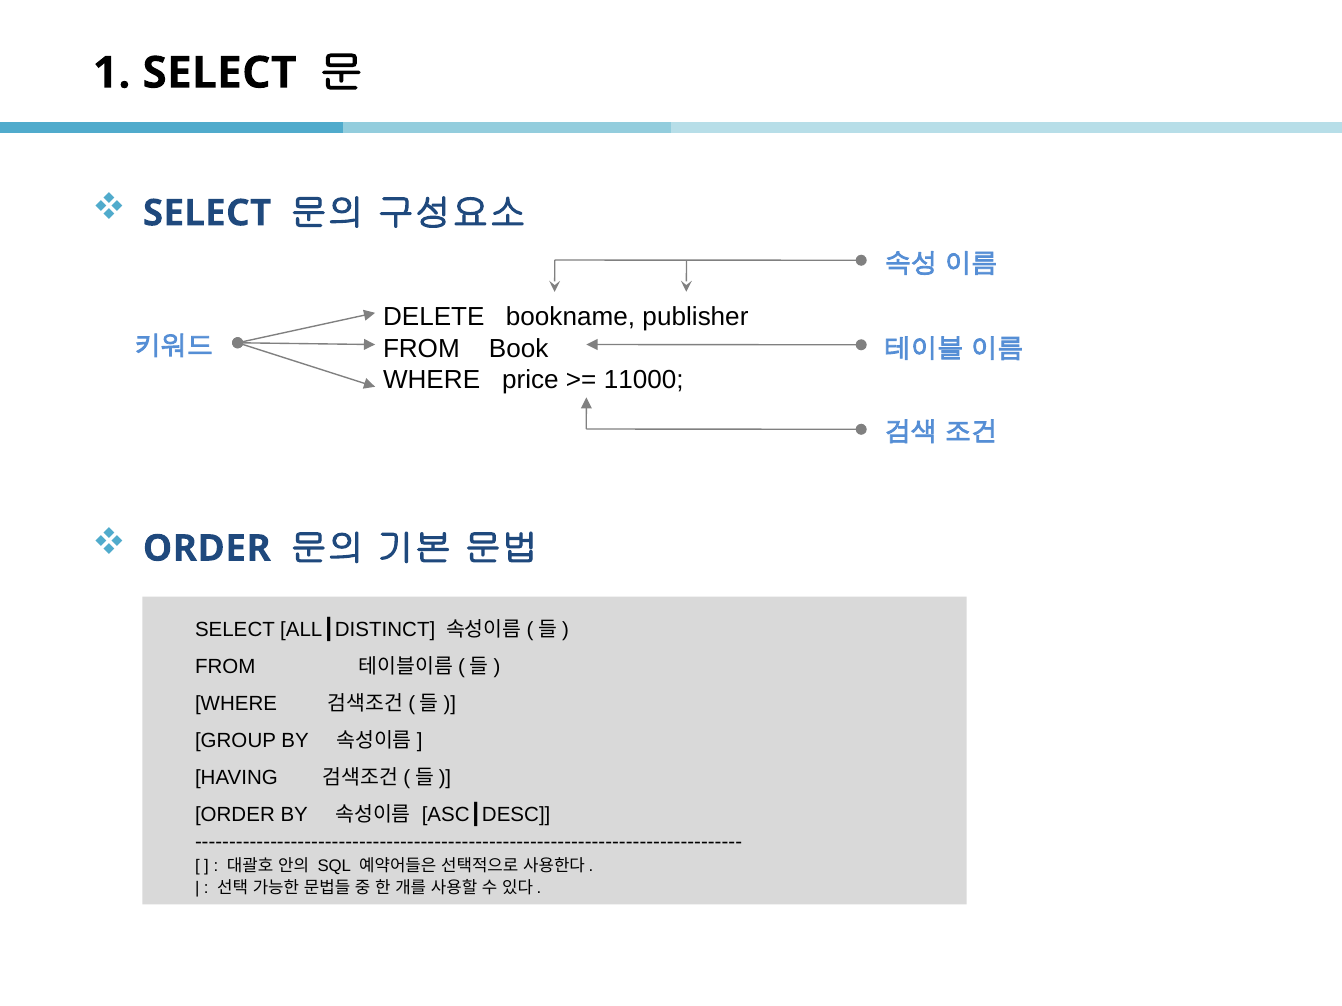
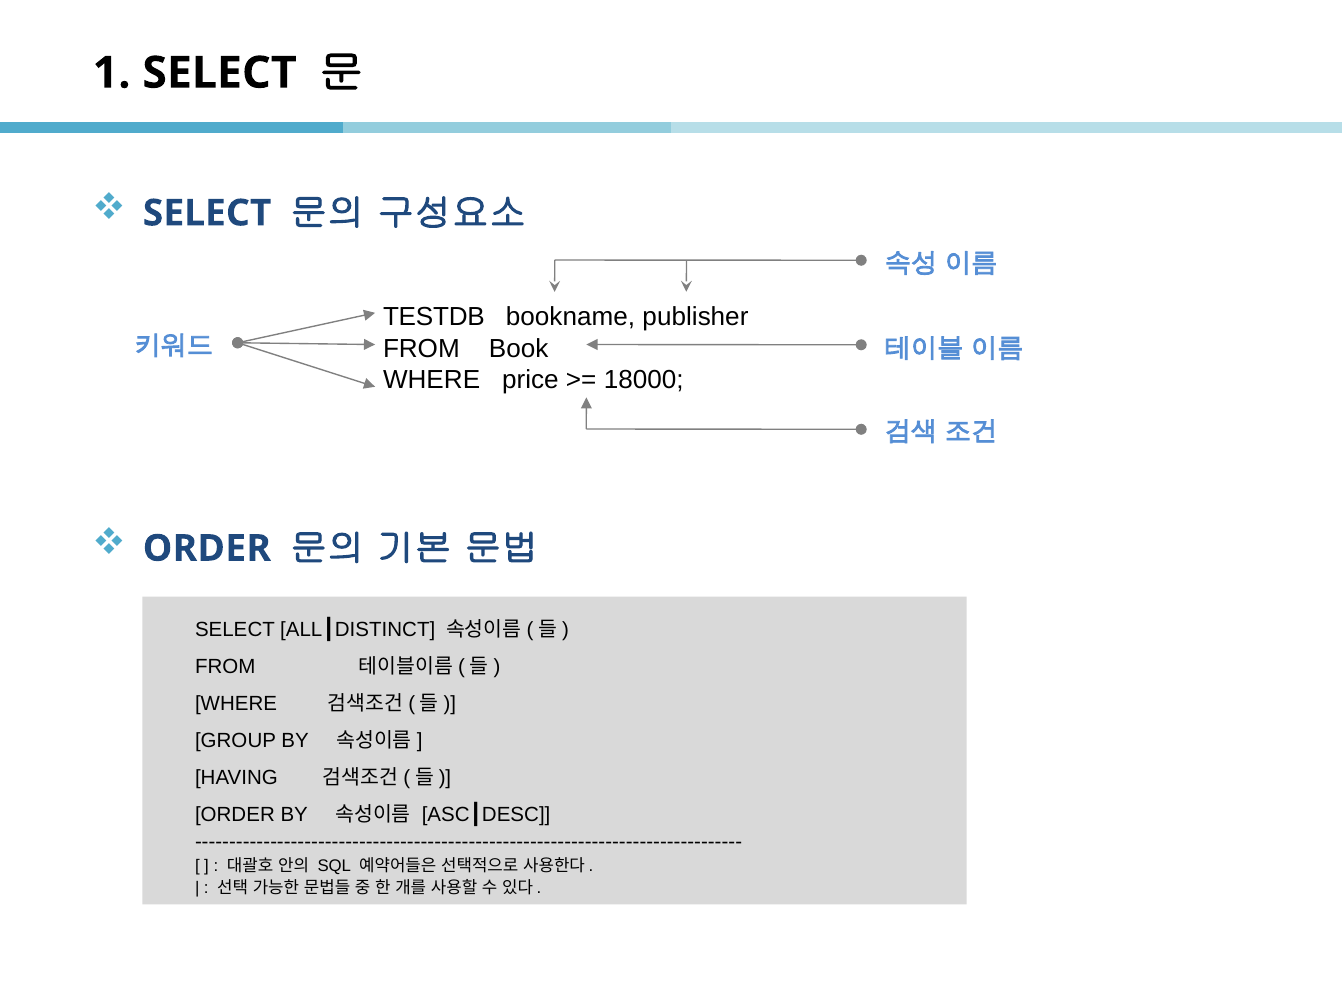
DELETE: DELETE -> TESTDB (434, 317)
11000: 11000 -> 18000 (644, 380)
